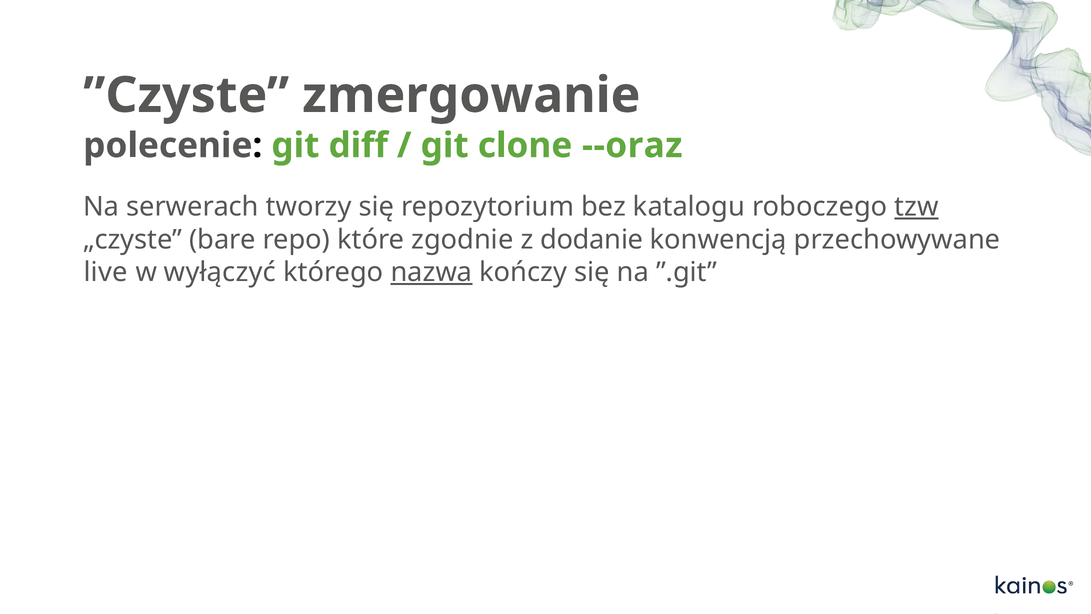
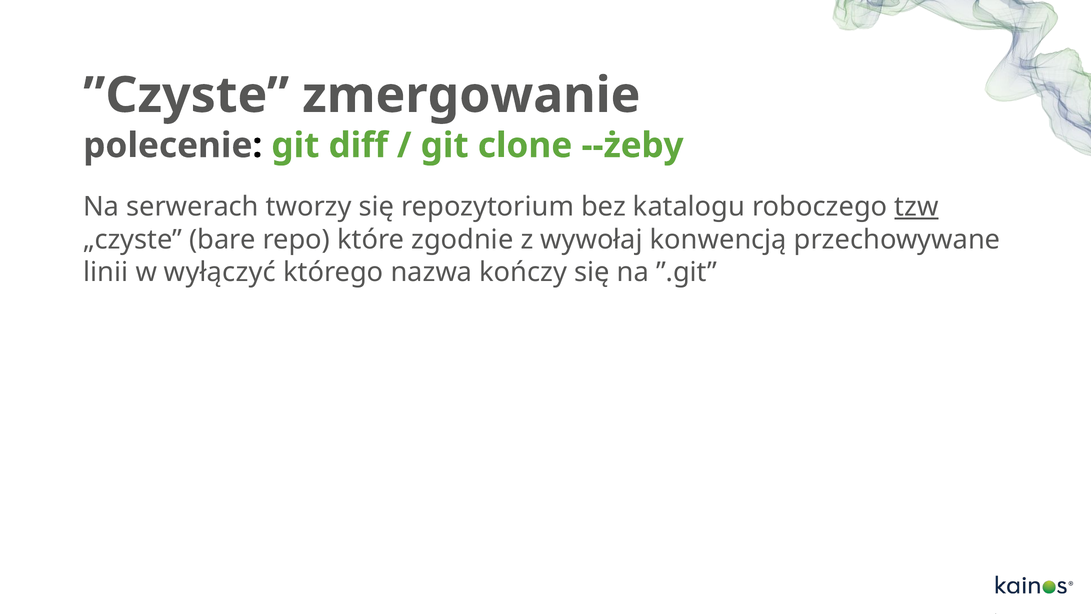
--oraz: --oraz -> --żeby (633, 145)
dodanie: dodanie -> wywołaj (592, 239)
live: live -> linii (106, 272)
nazwa underline: present -> none (431, 272)
